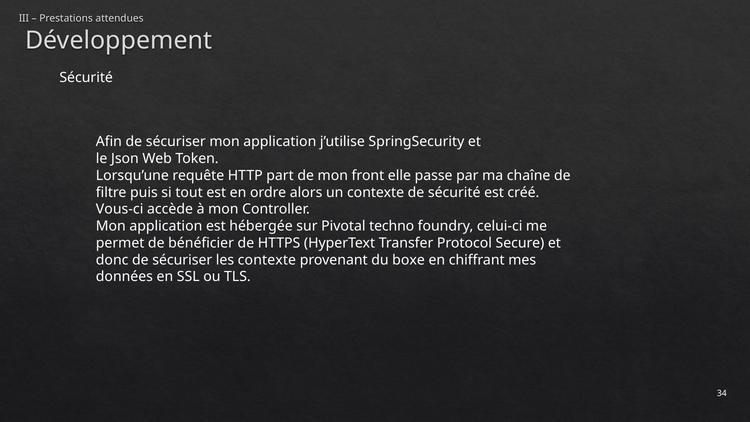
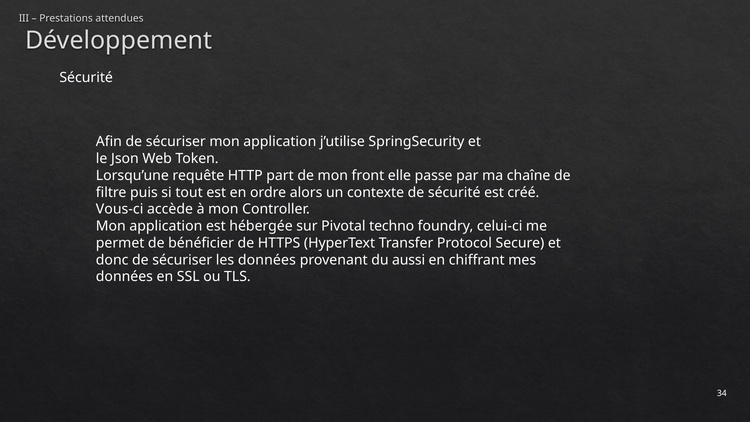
les contexte: contexte -> données (267, 260)
boxe: boxe -> aussi (409, 260)
